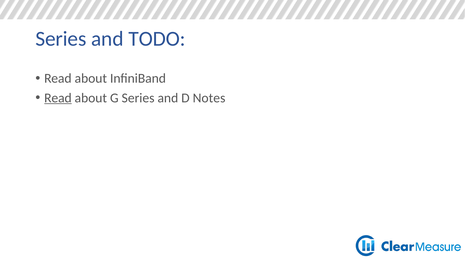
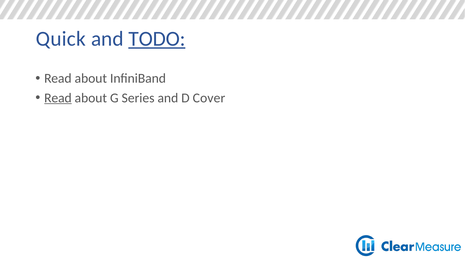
Series: Series -> Quick (61, 39)
TODO underline: none -> present (157, 39)
Notes: Notes -> Cover (209, 98)
